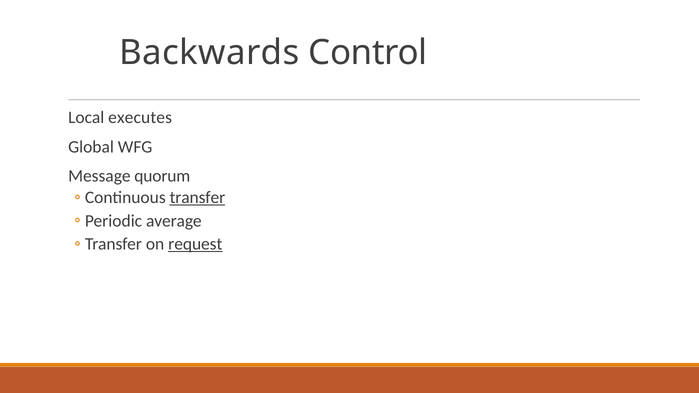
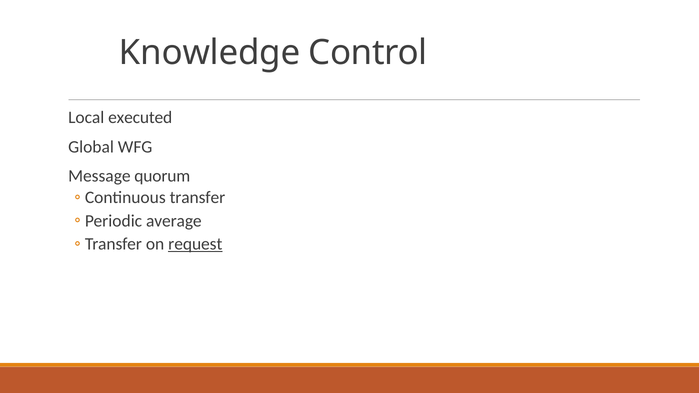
Backwards: Backwards -> Knowledge (210, 53)
executes: executes -> executed (140, 118)
transfer underline: present -> none (197, 198)
